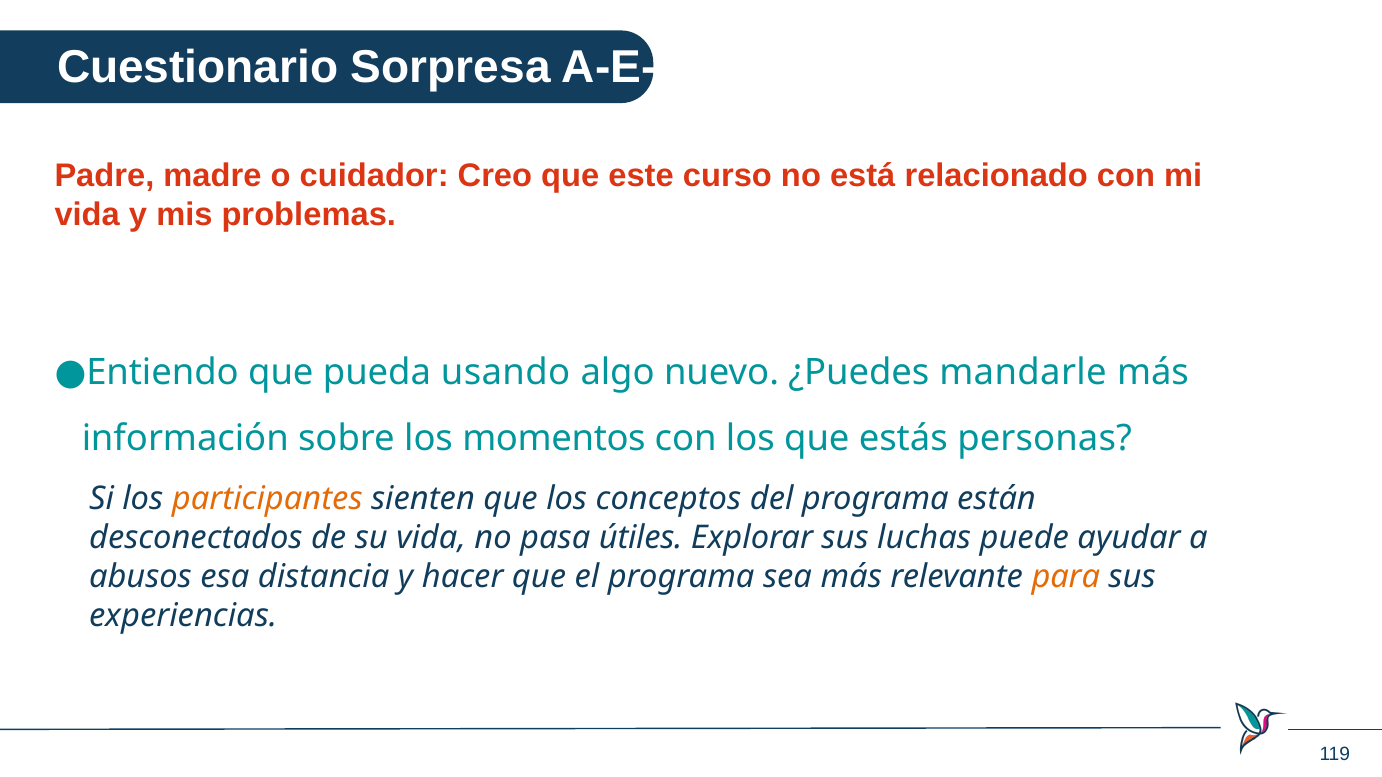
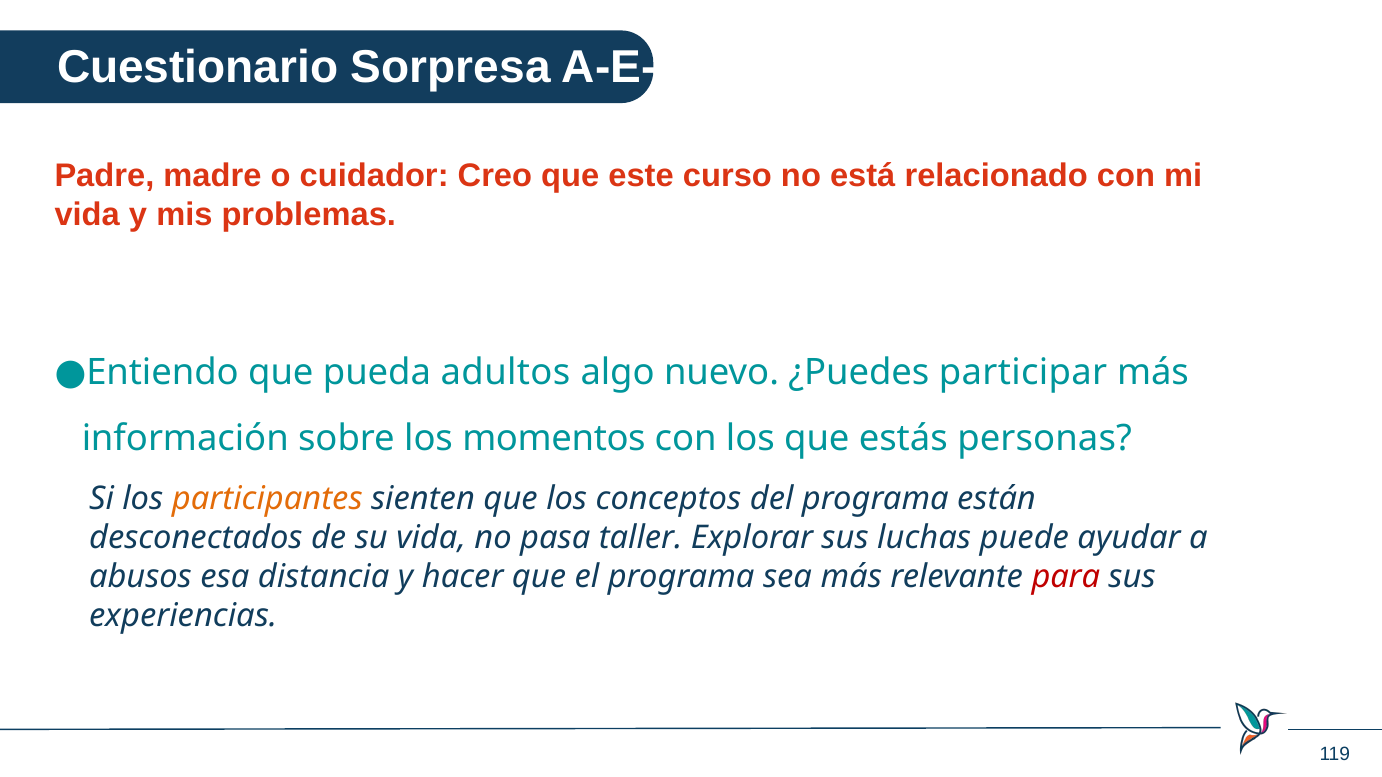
usando: usando -> adultos (505, 373)
mandarle: mandarle -> participar (1023, 373)
útiles: útiles -> taller (641, 538)
para colour: orange -> red (1066, 577)
